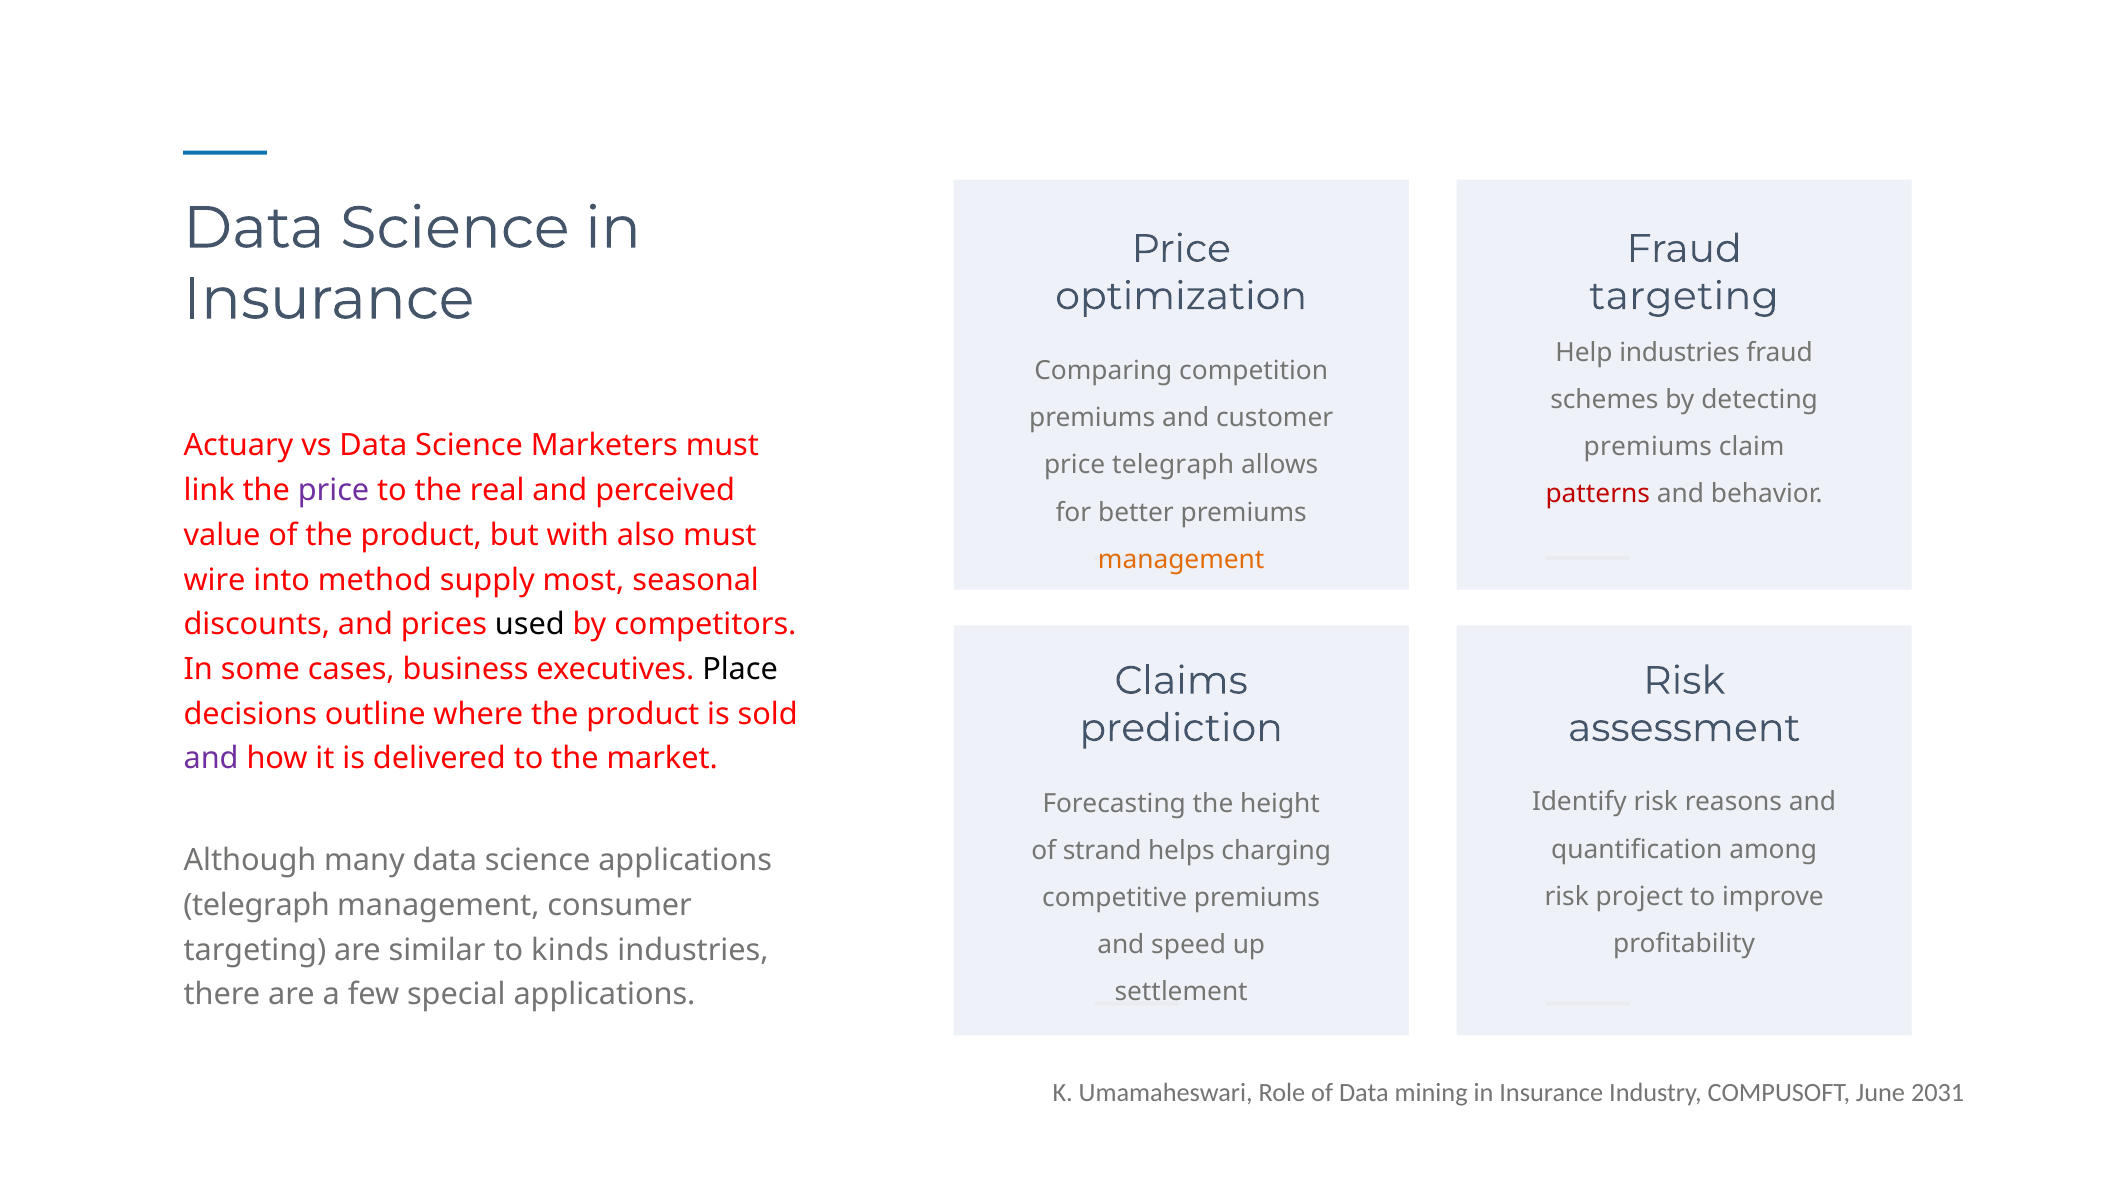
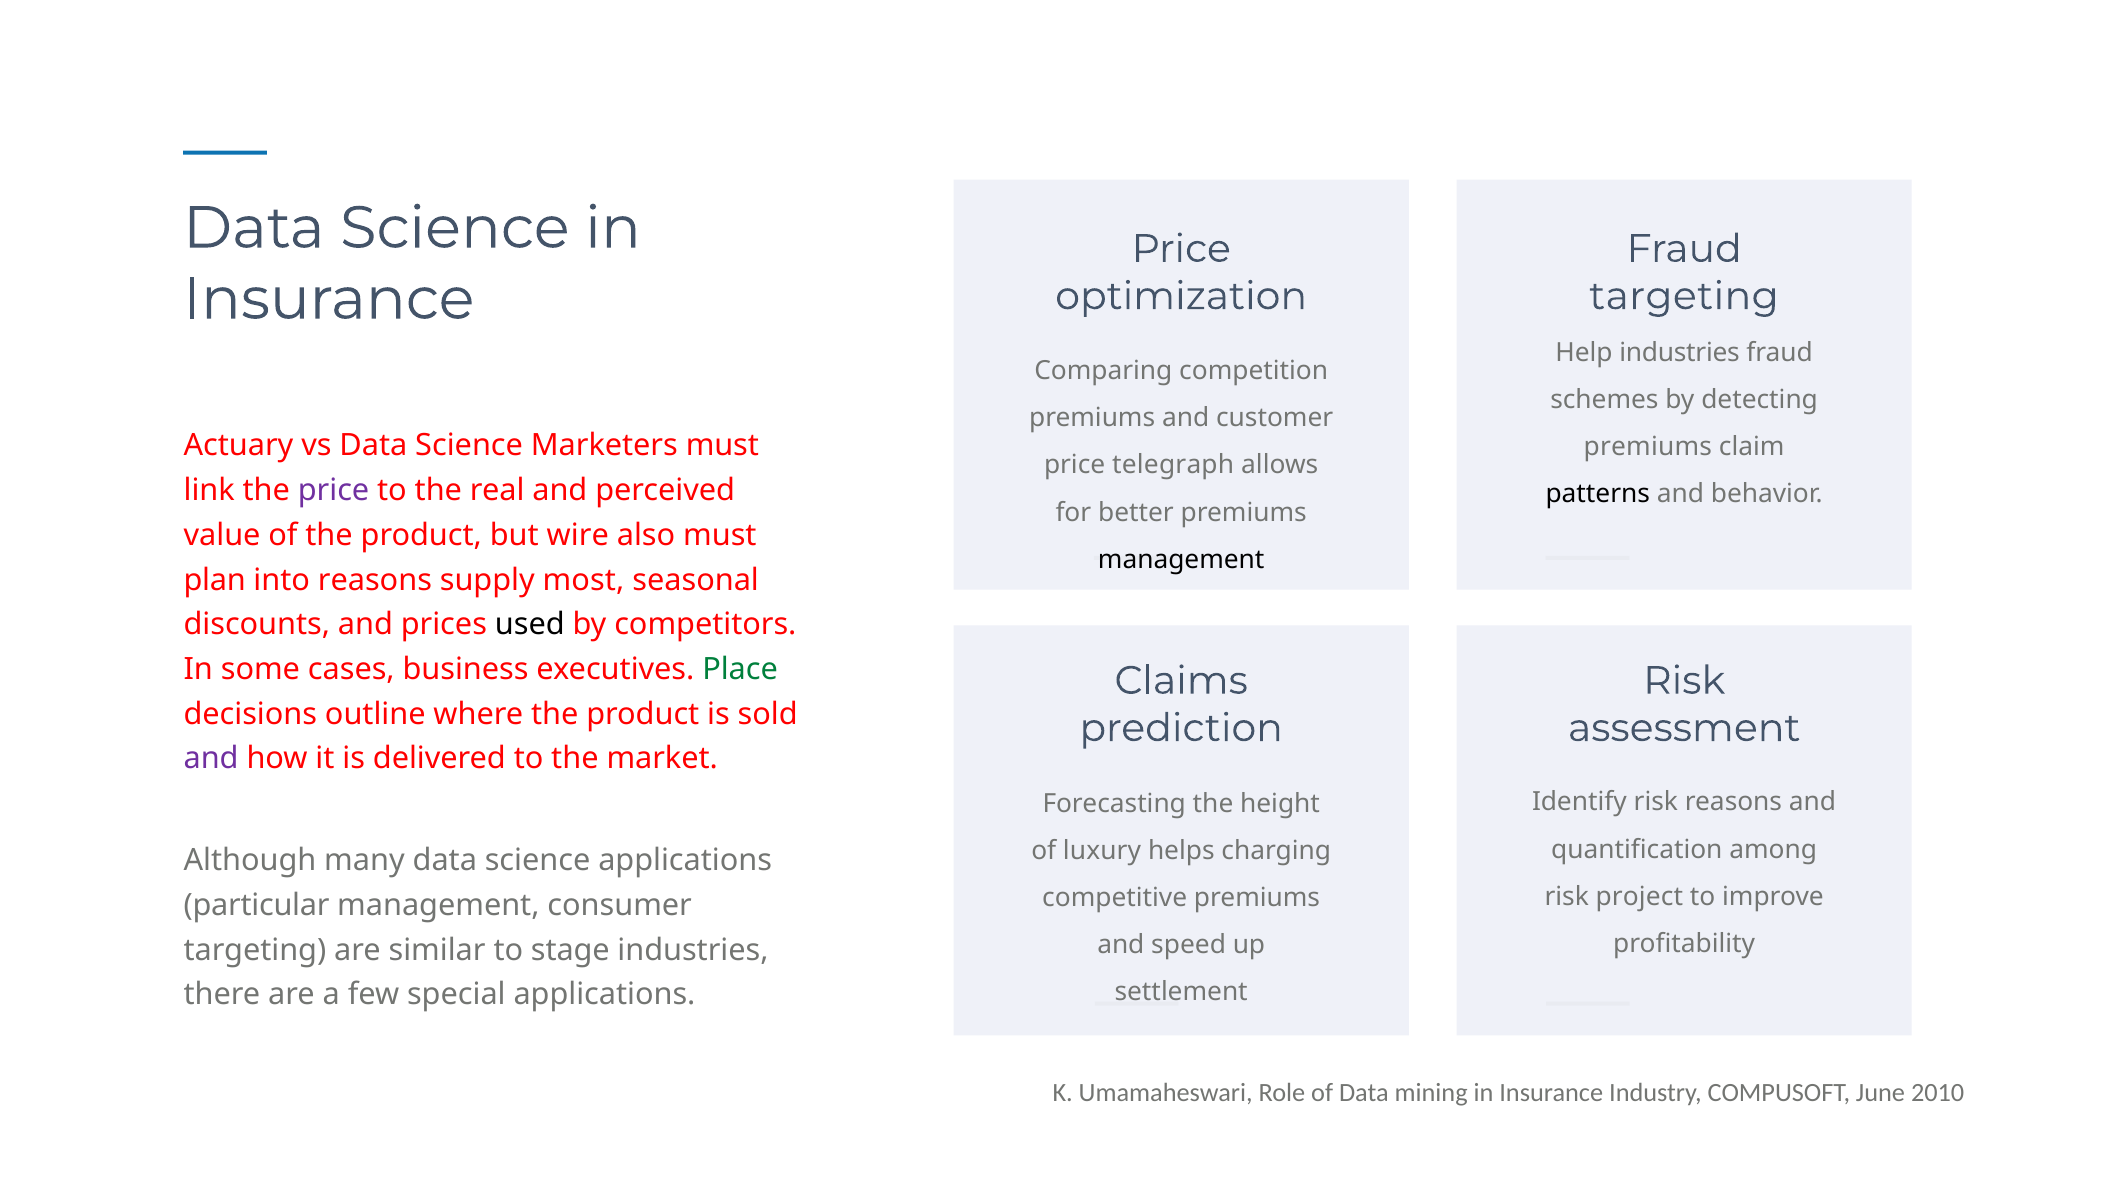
patterns colour: red -> black (1598, 494)
with: with -> wire (578, 535)
management colour: orange -> black (1181, 559)
wire: wire -> plan (215, 580)
into method: method -> reasons (375, 580)
Place colour: black -> green (740, 669)
strand: strand -> luxury (1102, 851)
telegraph: telegraph -> particular (257, 905)
kinds: kinds -> stage (570, 950)
2031: 2031 -> 2010 (1938, 1093)
